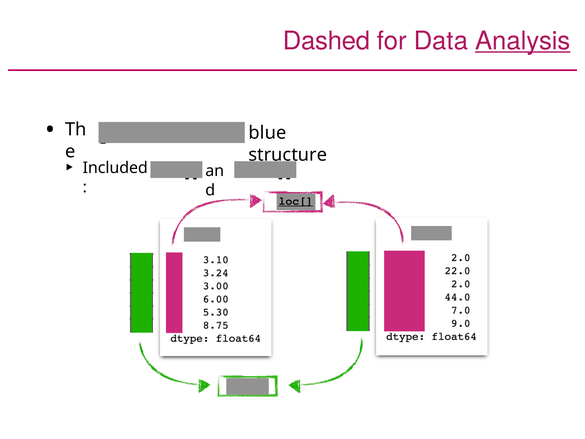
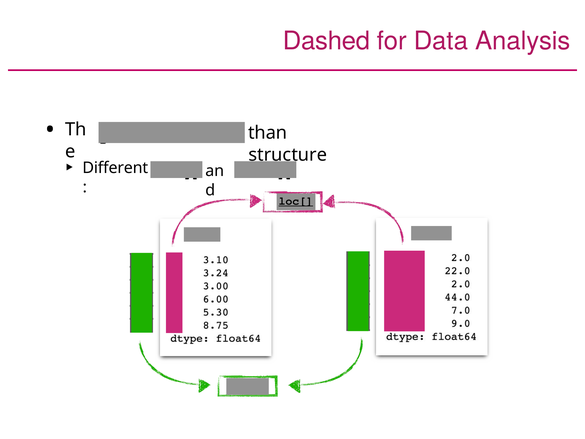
Analysis underline: present -> none (523, 41)
blue: blue -> than (268, 133)
Included: Included -> Different (115, 168)
